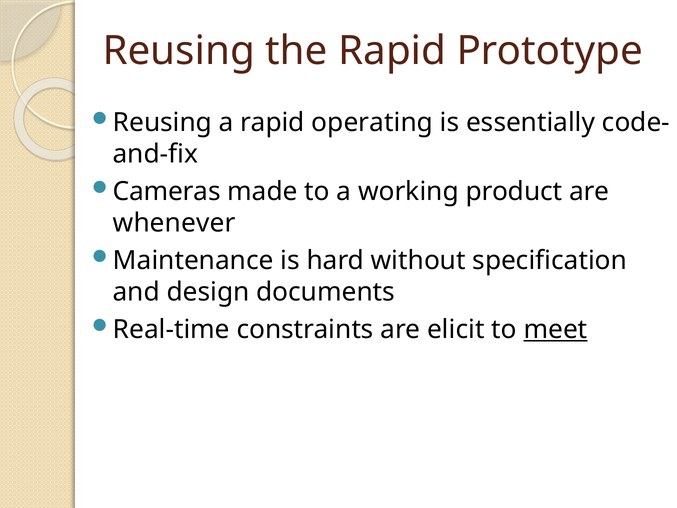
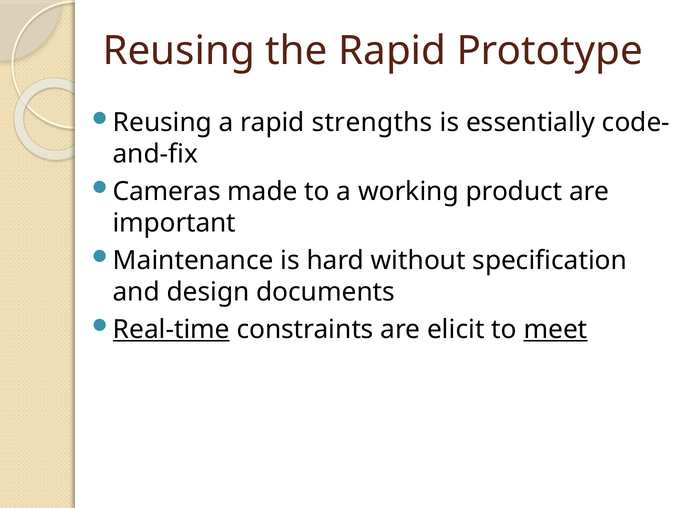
operating: operating -> strengths (372, 123)
whenever: whenever -> important (174, 223)
Real-time underline: none -> present (171, 329)
